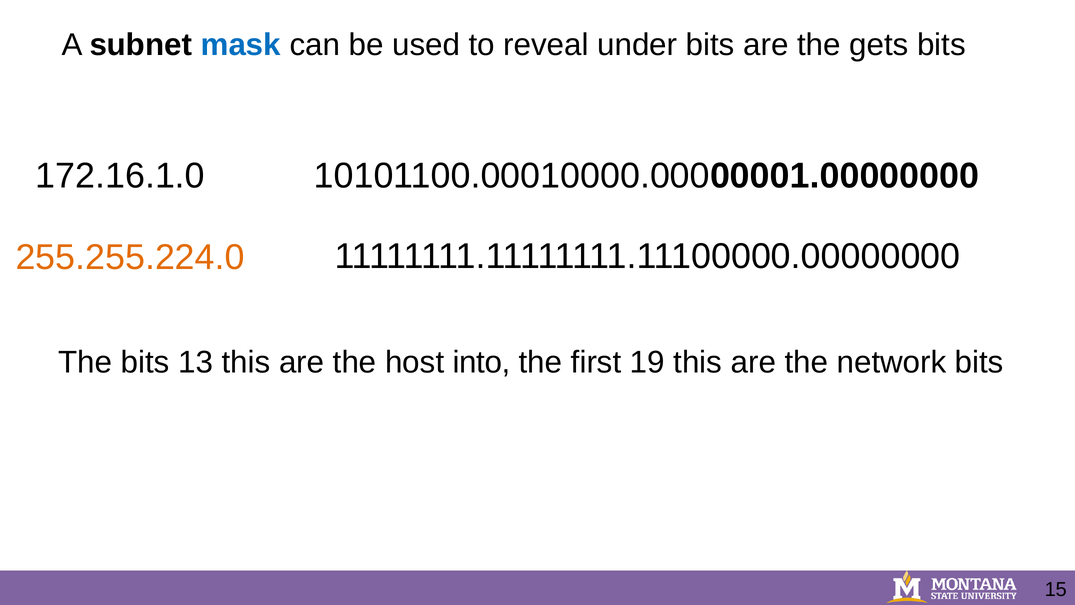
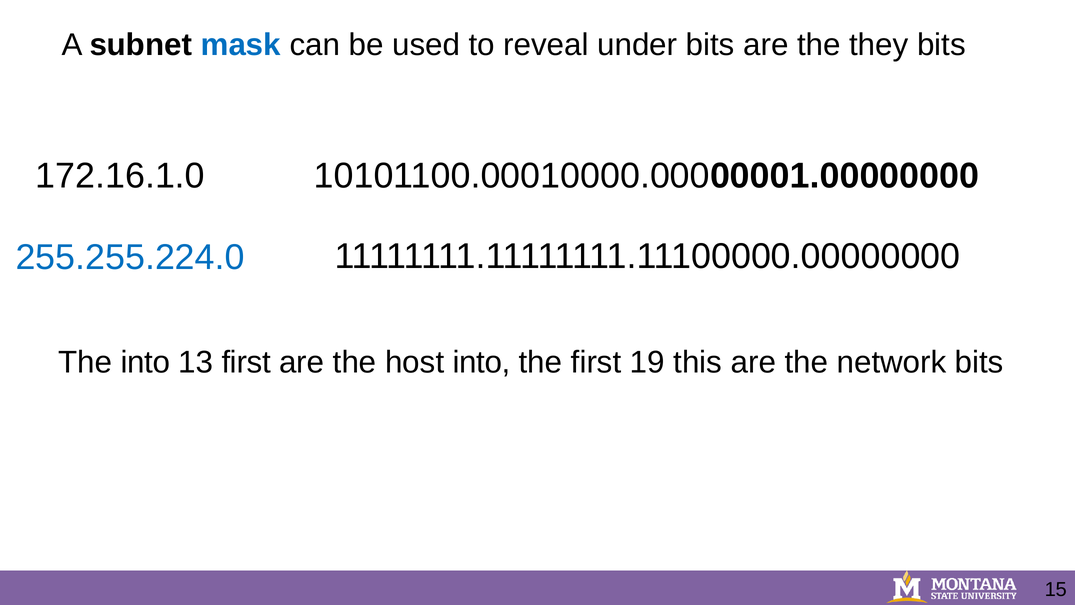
gets: gets -> they (879, 45)
255.255.224.0 colour: orange -> blue (130, 257)
The bits: bits -> into (145, 362)
13 this: this -> first (246, 362)
